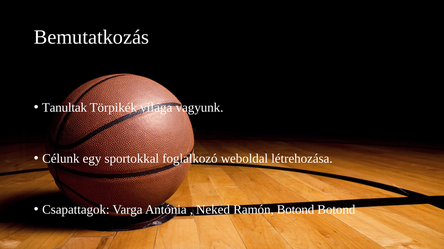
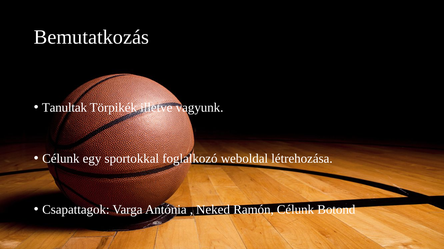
világa: világa -> illetve (156, 108)
Ramón Botond: Botond -> Célunk (295, 210)
